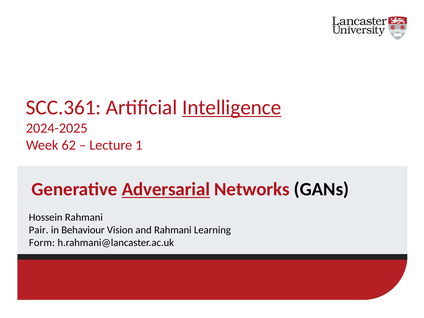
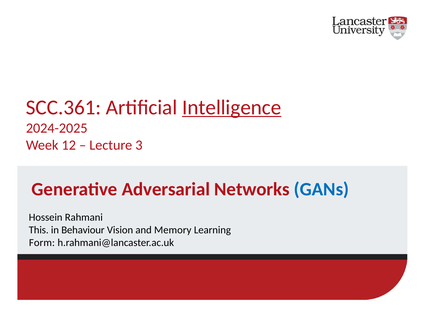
62: 62 -> 12 (69, 145)
1: 1 -> 3 (139, 145)
Adversarial underline: present -> none (166, 189)
GANs colour: black -> blue (322, 189)
Pair: Pair -> This (39, 230)
and Rahmani: Rahmani -> Memory (173, 230)
